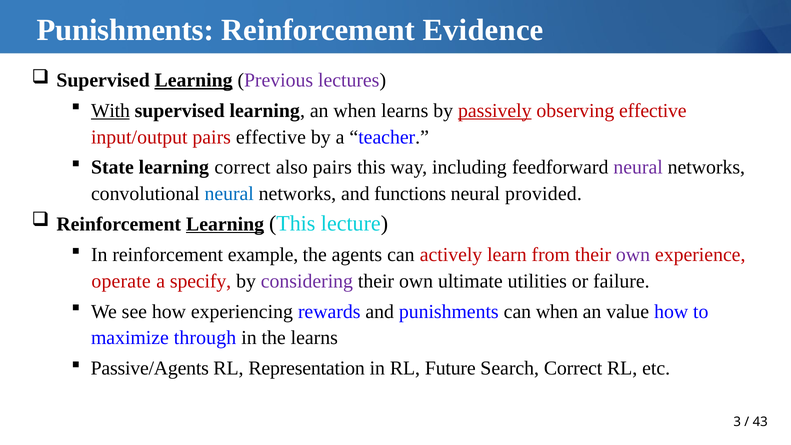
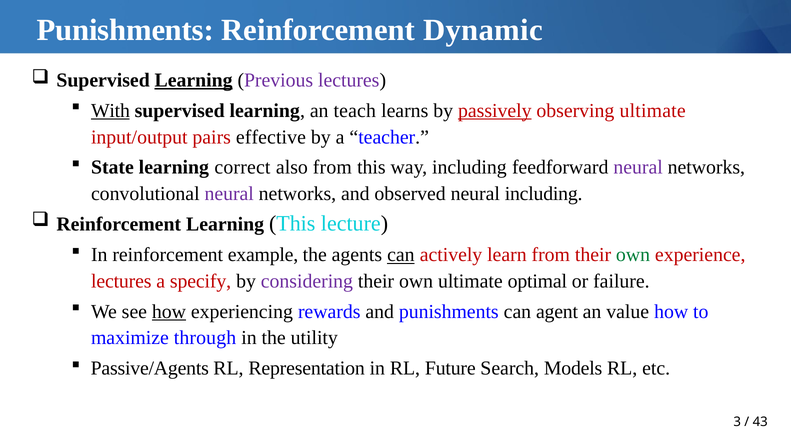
Evidence: Evidence -> Dynamic (483, 30)
an when: when -> teach (355, 111)
observing effective: effective -> ultimate (653, 111)
also pairs: pairs -> from (332, 167)
neural colour: blue -> purple (229, 194)
functions: functions -> observed (410, 194)
neural provided: provided -> including (544, 194)
Learning underline: present -> none (225, 224)
can underline: none -> present (401, 255)
own colour: purple -> green (633, 255)
operate: operate -> lectures (121, 281)
utilities: utilities -> optimal (537, 281)
how underline: none -> present (169, 312)
can when: when -> agent (557, 312)
the learns: learns -> utility (314, 338)
Search Correct: Correct -> Models (573, 368)
